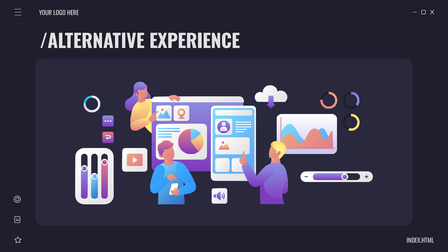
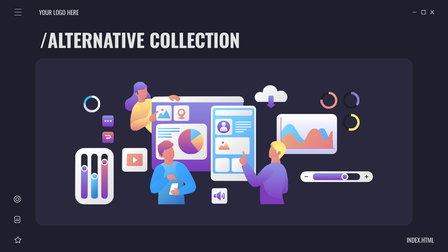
EXPERIENCE: EXPERIENCE -> COLLECTION (195, 42)
